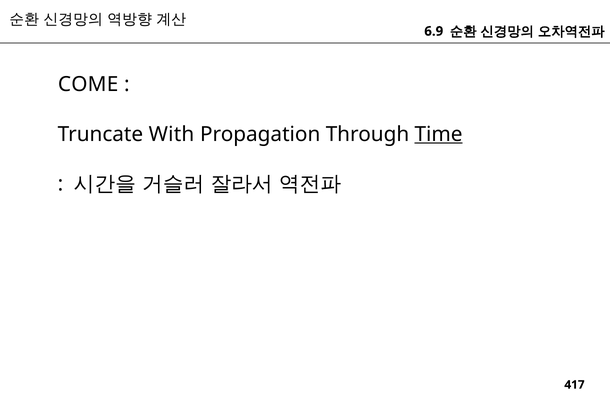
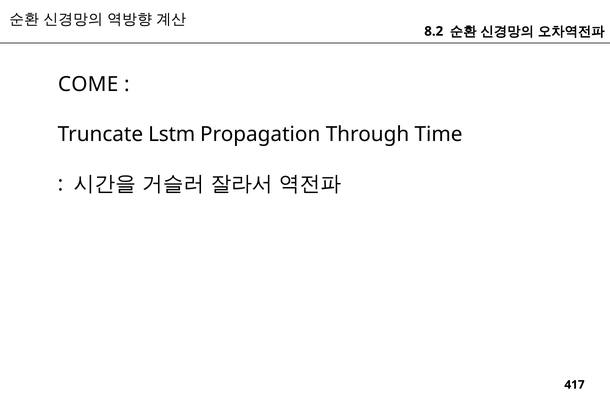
6.9: 6.9 -> 8.2 (434, 31)
With: With -> Lstm (172, 134)
Time underline: present -> none (439, 134)
